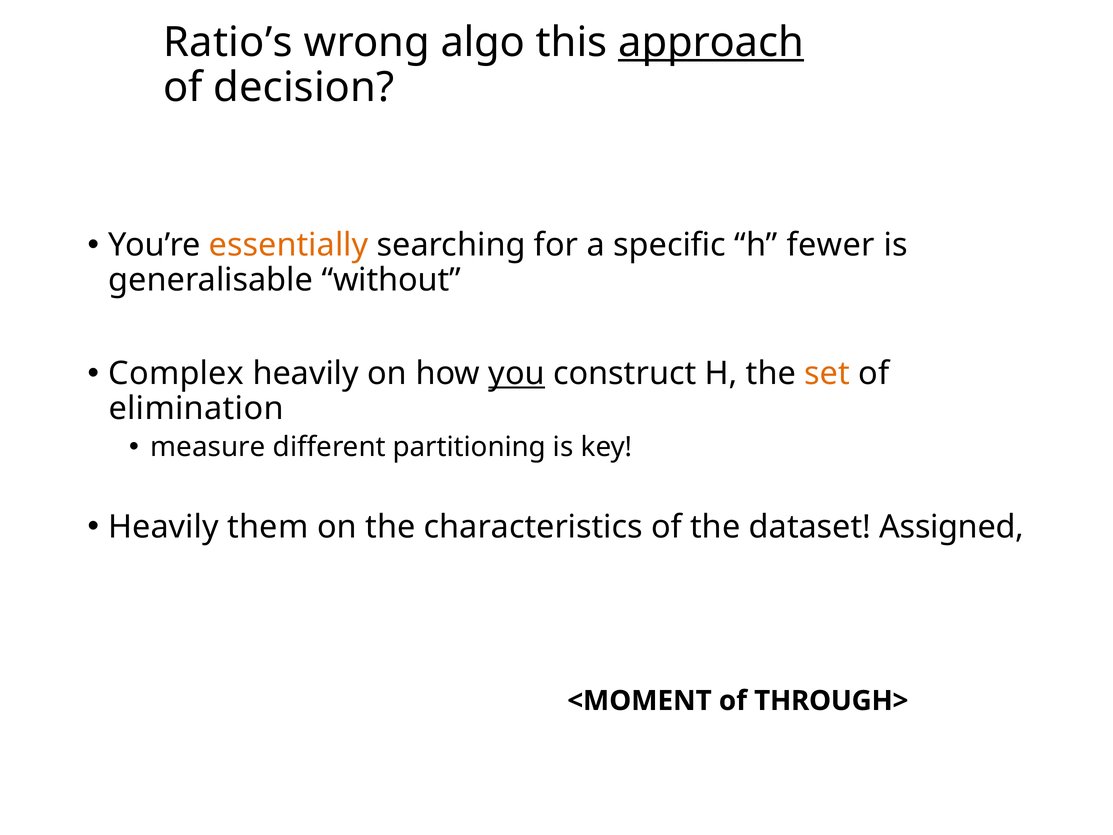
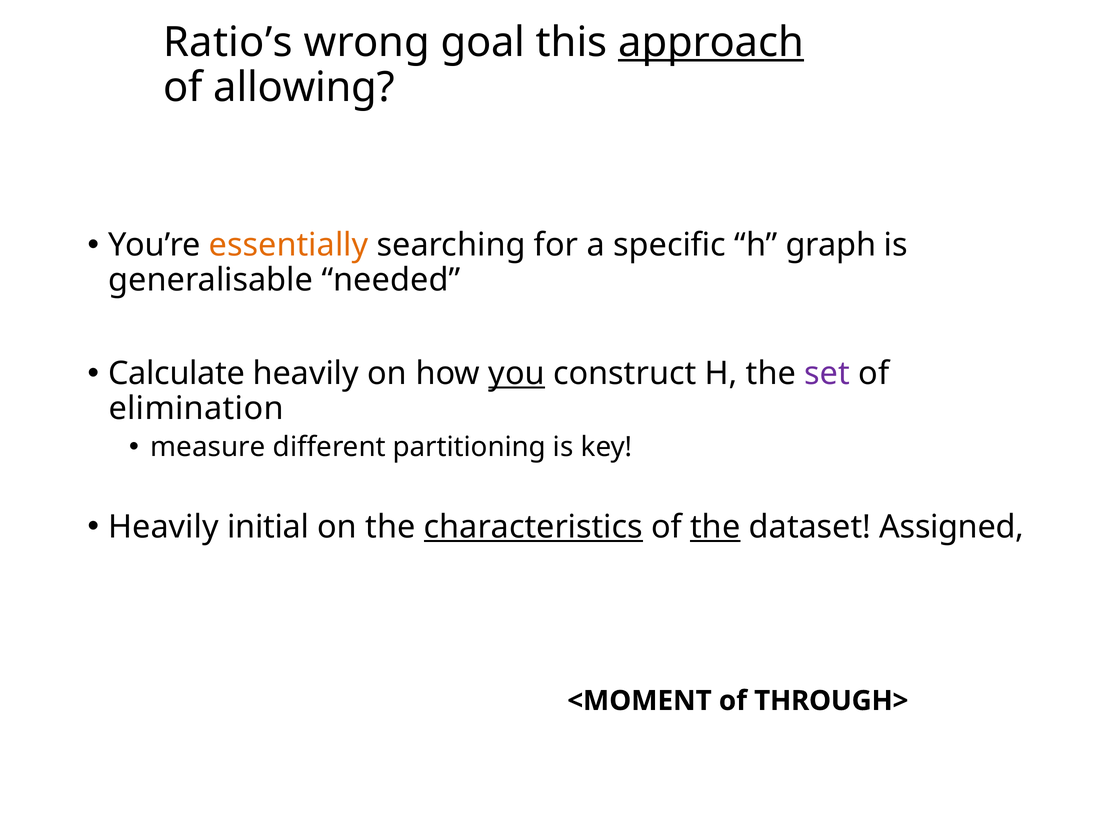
algo: algo -> goal (483, 42)
decision: decision -> allowing (304, 87)
fewer: fewer -> graph (831, 245)
without: without -> needed (391, 280)
Complex: Complex -> Calculate (177, 373)
set colour: orange -> purple (827, 373)
them: them -> initial (268, 527)
characteristics underline: none -> present (533, 527)
the underline: none -> present (715, 527)
